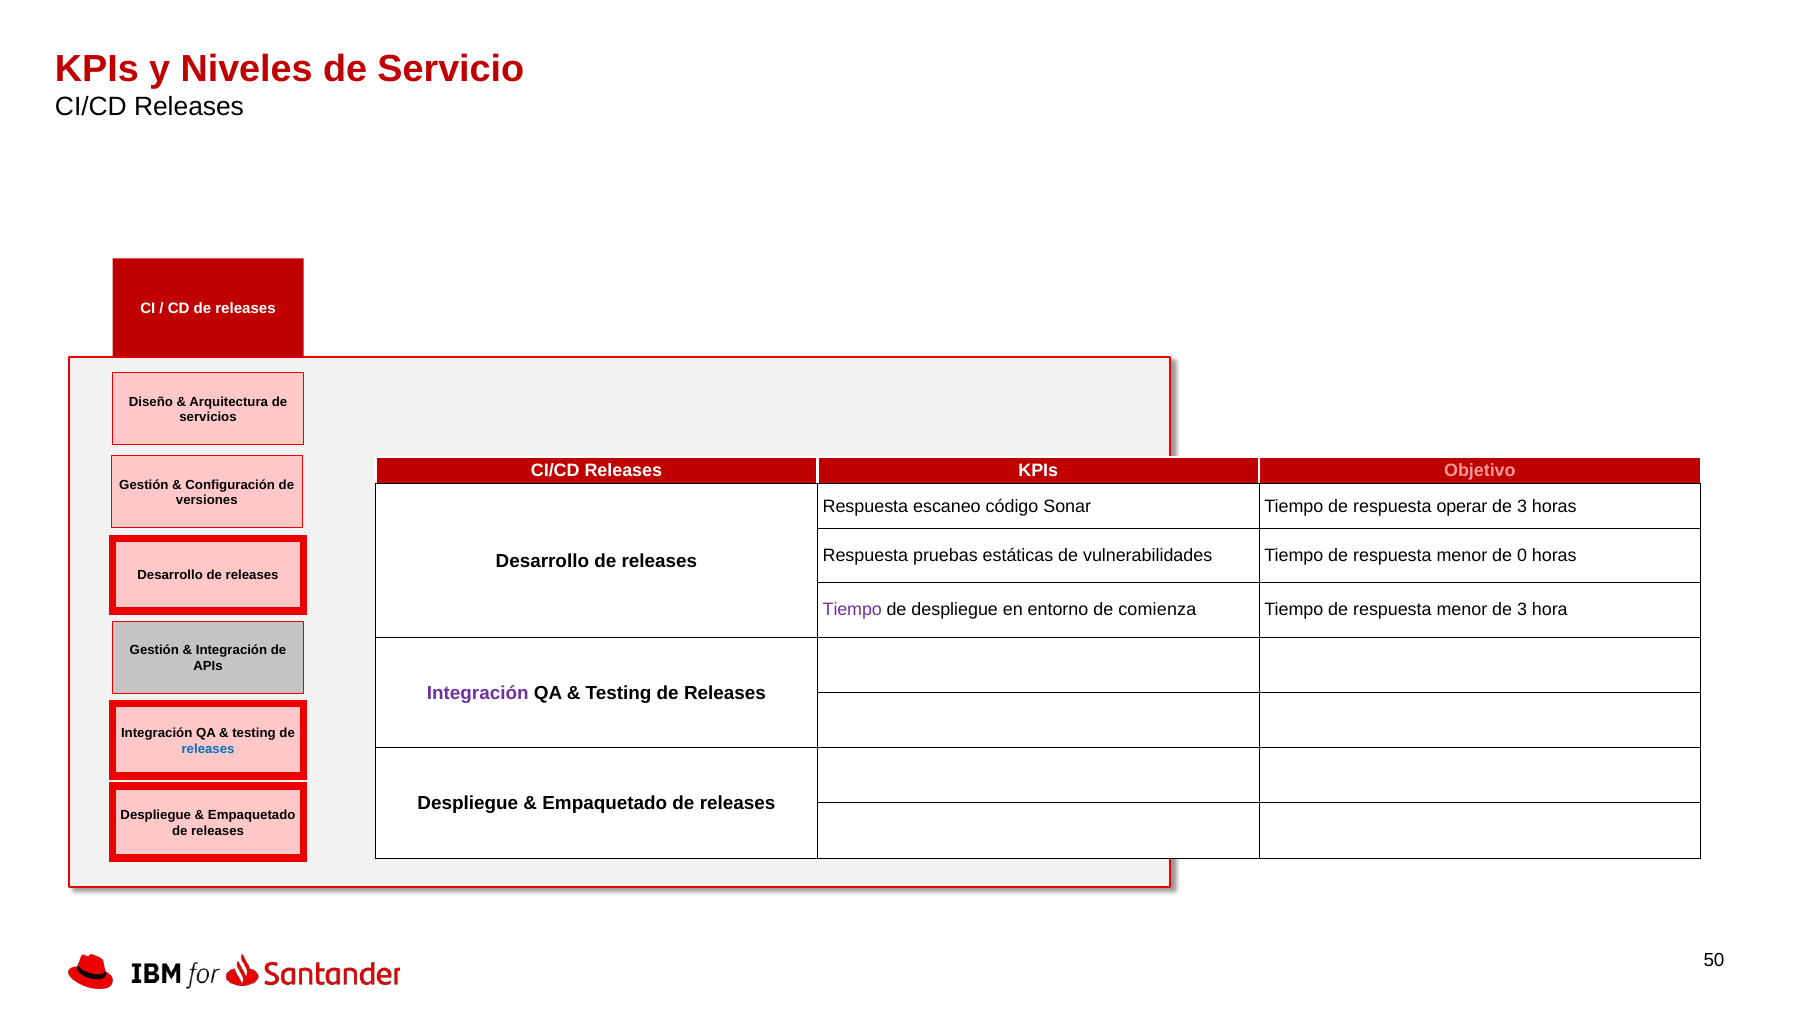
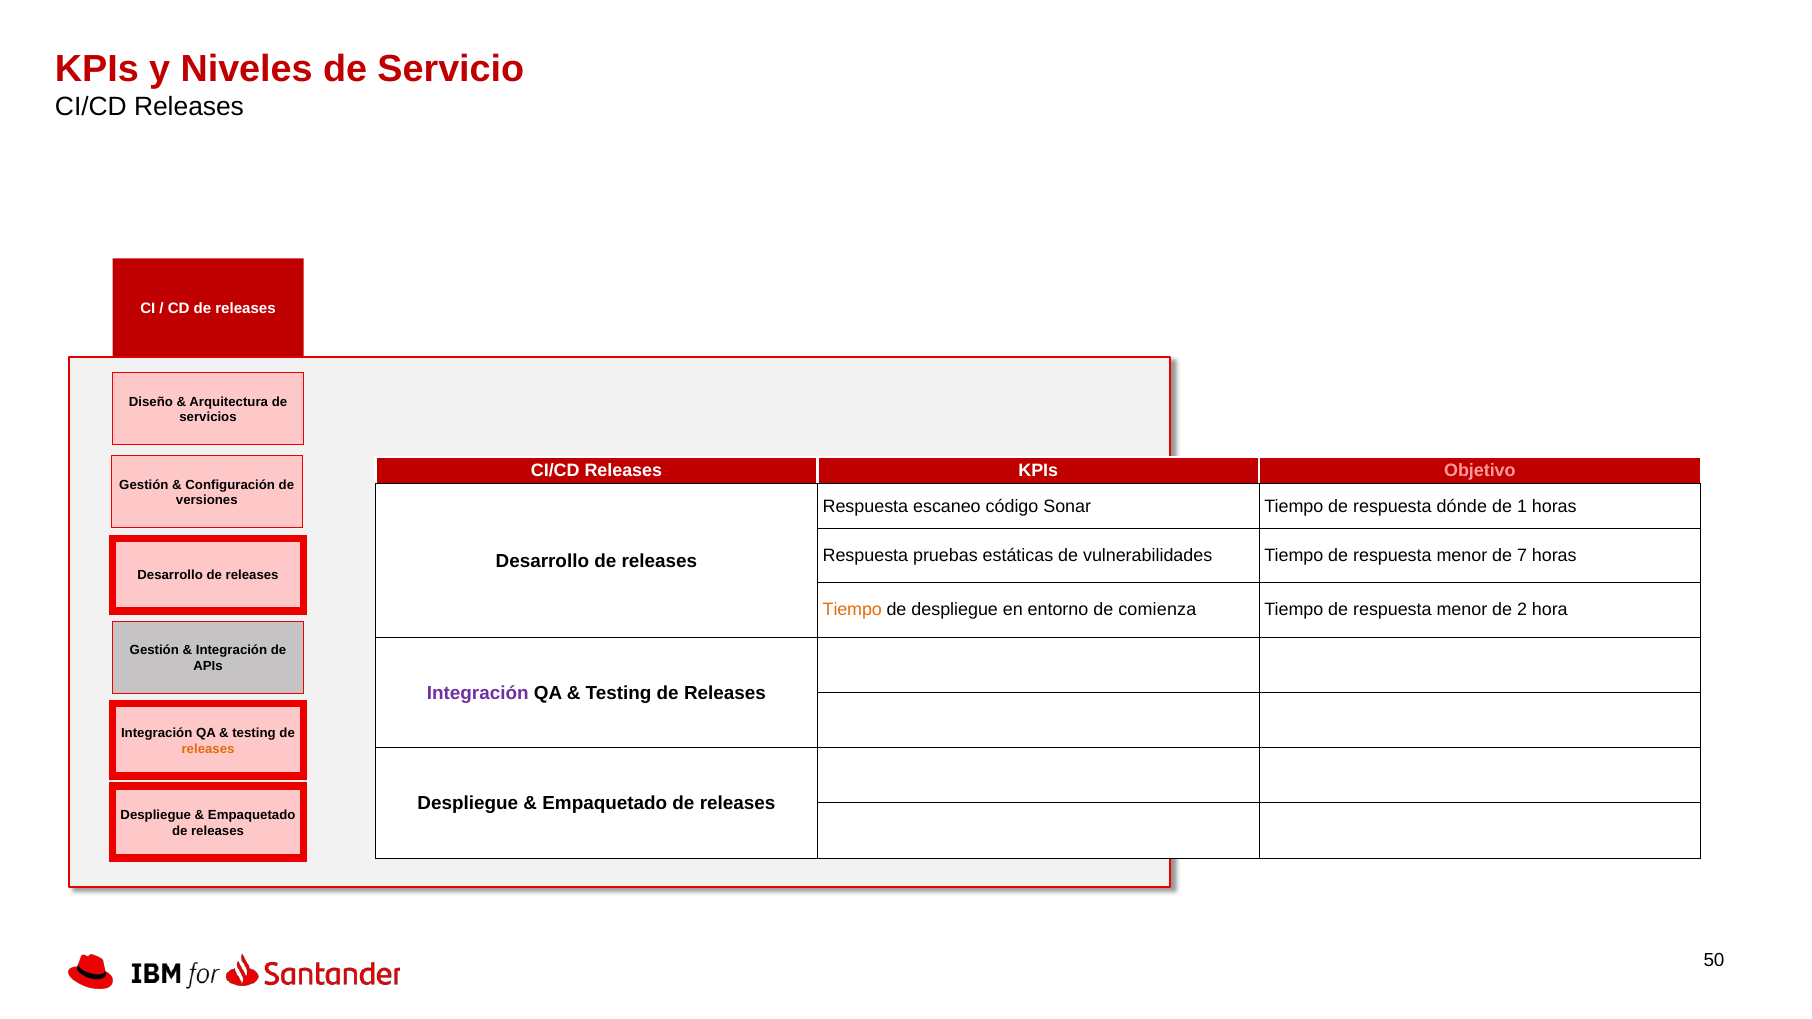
operar: operar -> dónde (1462, 506)
3: 3 -> 1 (1522, 506)
0: 0 -> 7 (1522, 556)
Tiempo colour: purple -> orange (852, 610)
menor de 3: 3 -> 2 (1522, 610)
releases colour: blue -> orange (208, 749)
